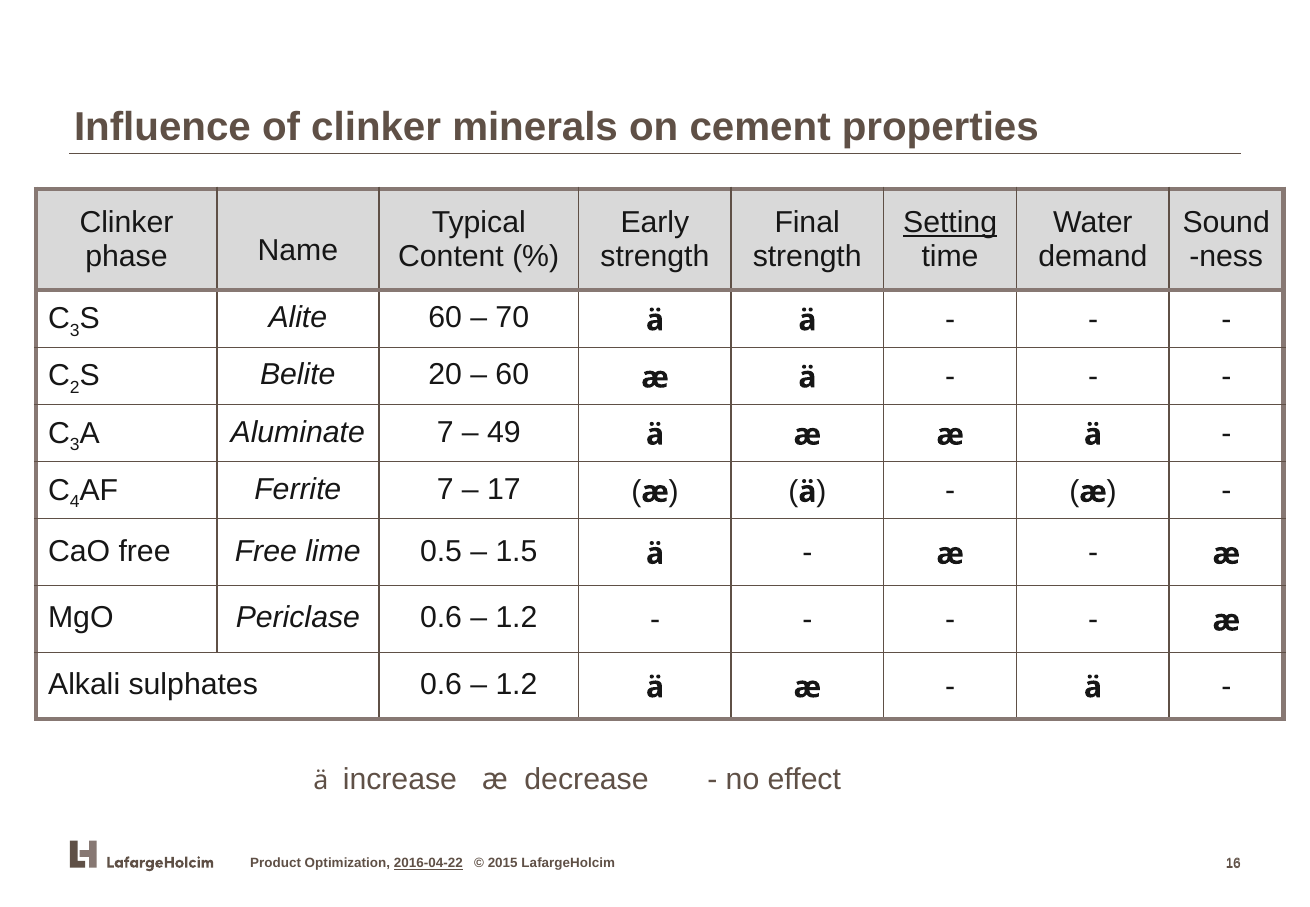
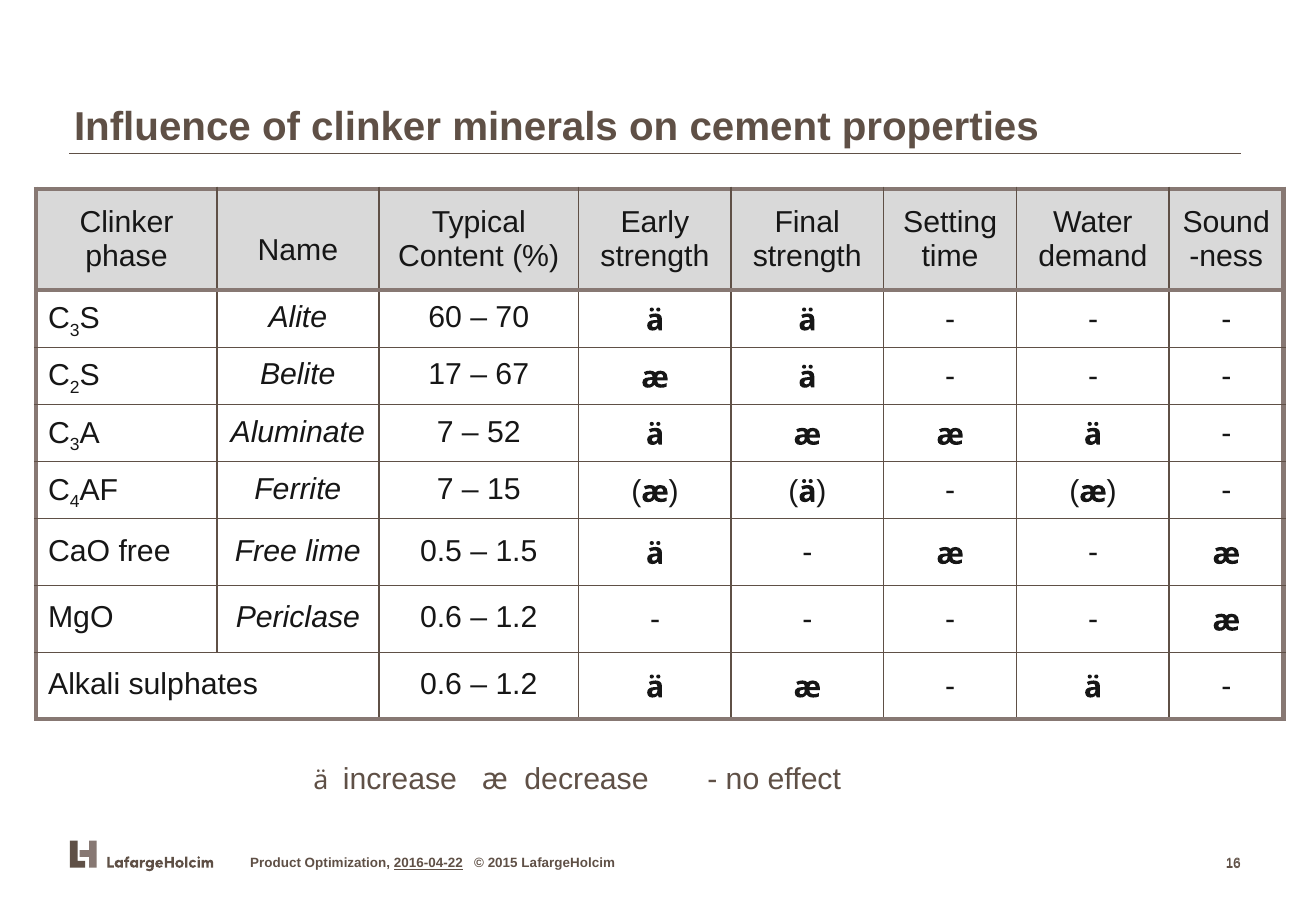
Setting underline: present -> none (950, 223)
20: 20 -> 17 (445, 375)
60: 60 -> 67 (512, 375)
49: 49 -> 52 (504, 432)
17: 17 -> 15 (504, 489)
